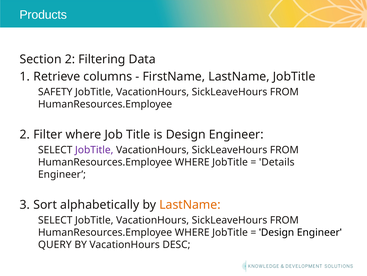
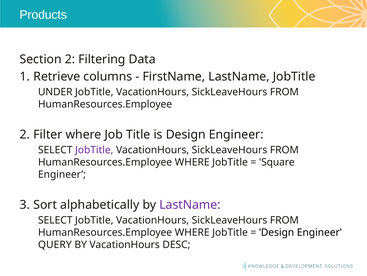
SAFETY: SAFETY -> UNDER (55, 92)
Details: Details -> Square (277, 162)
LastName colour: orange -> purple (190, 204)
